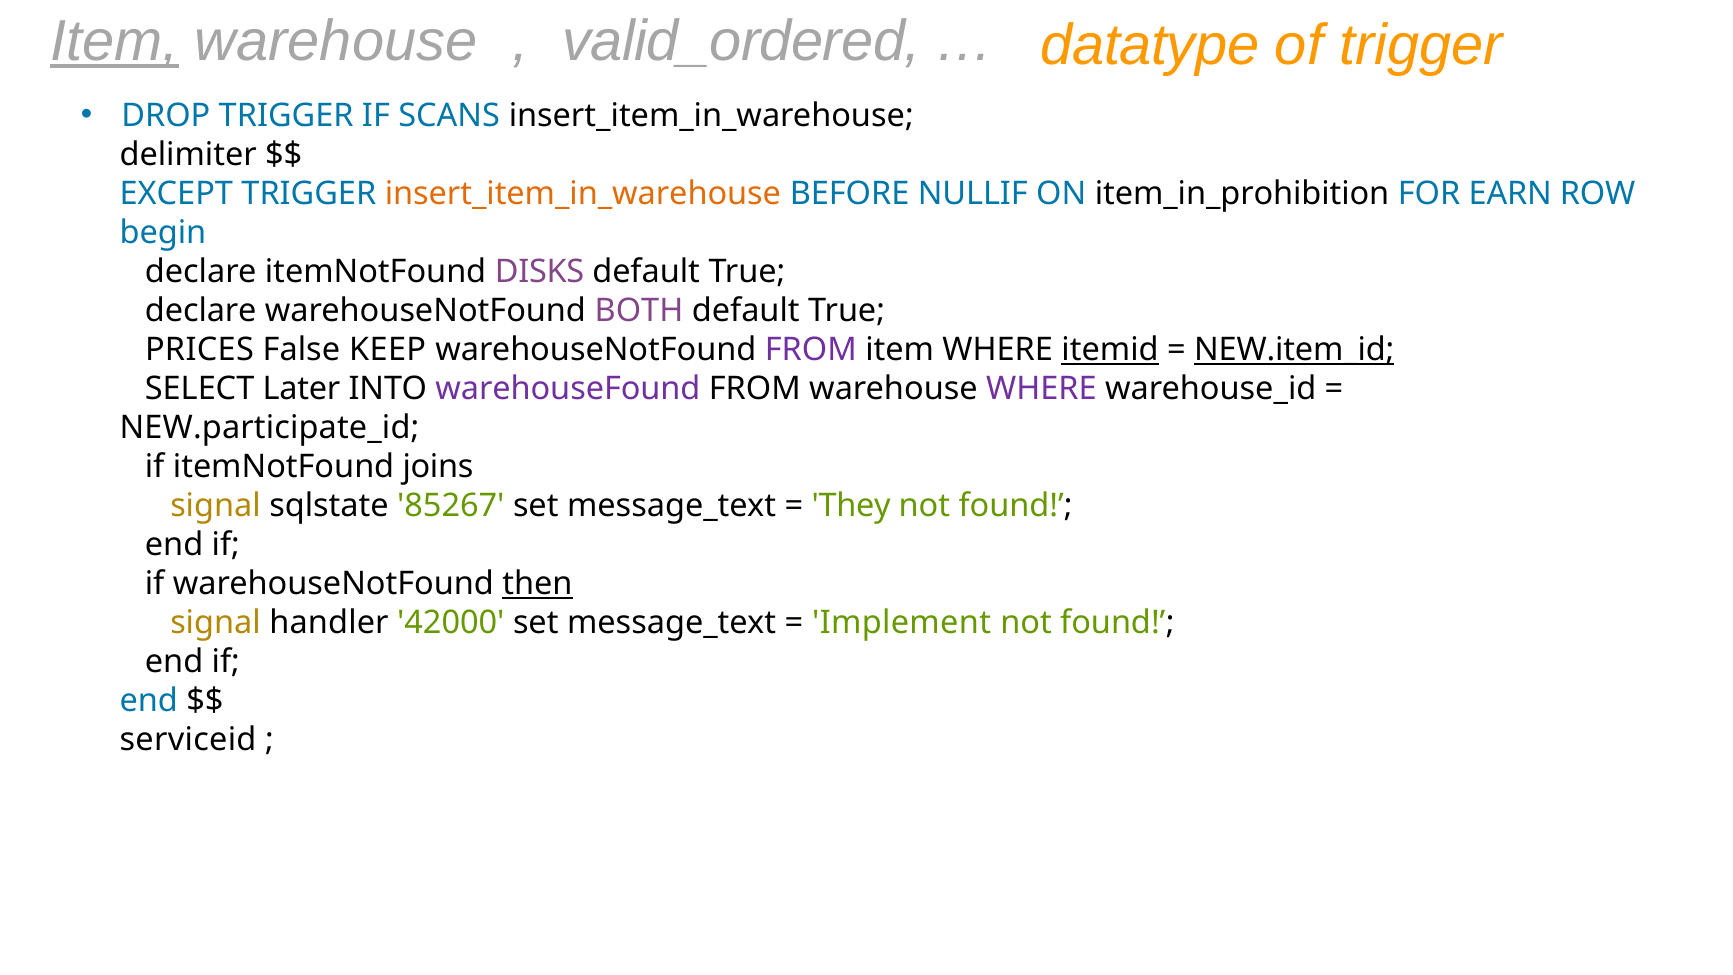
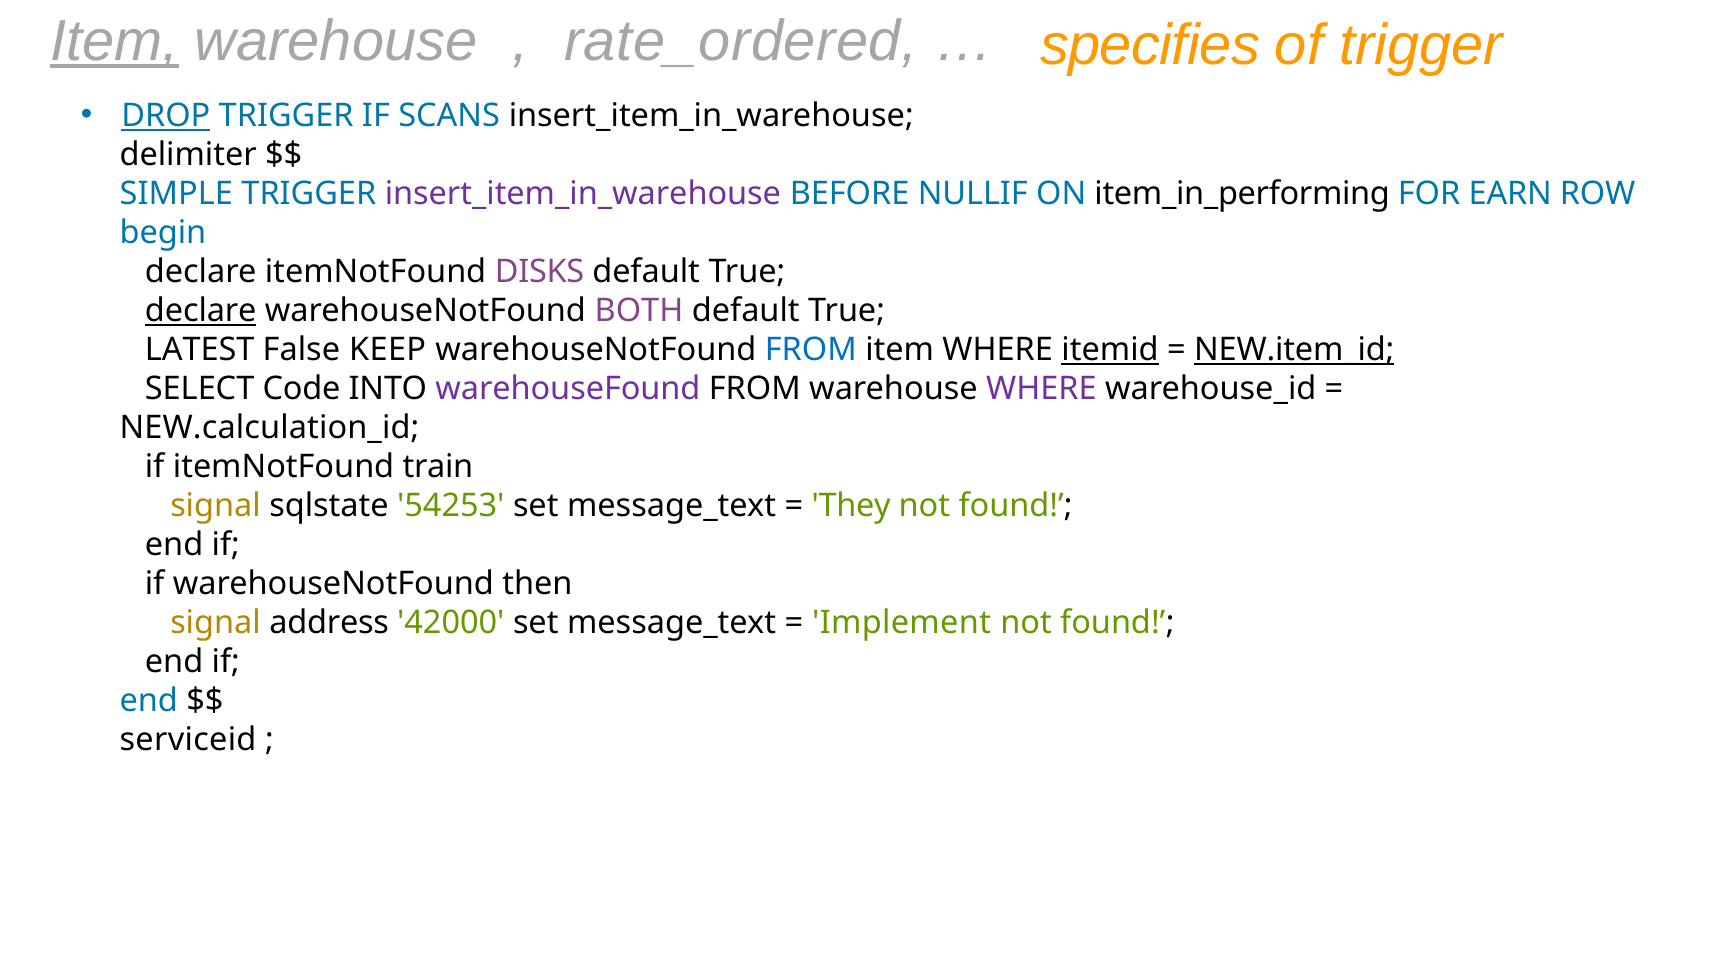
valid_ordered: valid_ordered -> rate_ordered (741, 41)
datatype: datatype -> specifies (1150, 45)
DROP underline: none -> present (166, 116)
EXCEPT: EXCEPT -> SIMPLE (176, 194)
insert_item_in_warehouse colour: orange -> purple (583, 194)
item_in_prohibition: item_in_prohibition -> item_in_performing (1242, 194)
declare underline: none -> present (201, 311)
PRICES: PRICES -> LATEST (200, 350)
FROM colour: purple -> blue (811, 350)
Later: Later -> Code (302, 389)
NEW.participate_id: NEW.participate_id -> NEW.calculation_id (270, 428)
joins: joins -> train (438, 467)
85267: 85267 -> 54253 (451, 506)
then underline: present -> none (537, 584)
handler: handler -> address (329, 623)
